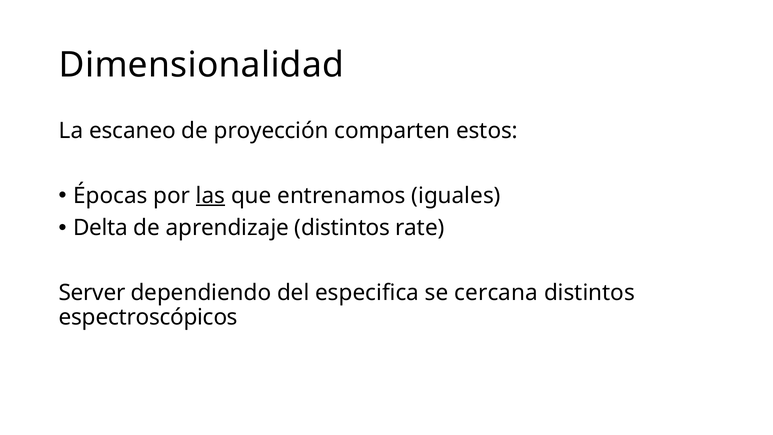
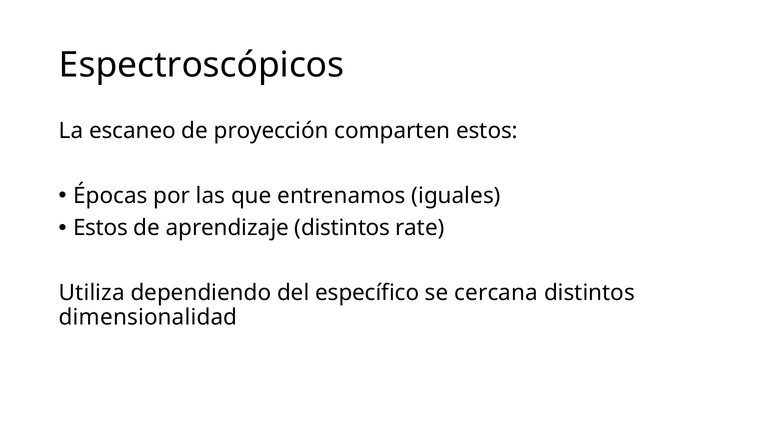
Dimensionalidad: Dimensionalidad -> Espectroscópicos (202, 65)
las underline: present -> none (211, 196)
Delta: Delta -> Estos (101, 228)
Server: Server -> Utiliza (92, 293)
especifica: especifica -> específico (367, 293)
espectroscópicos: espectroscópicos -> dimensionalidad (148, 317)
